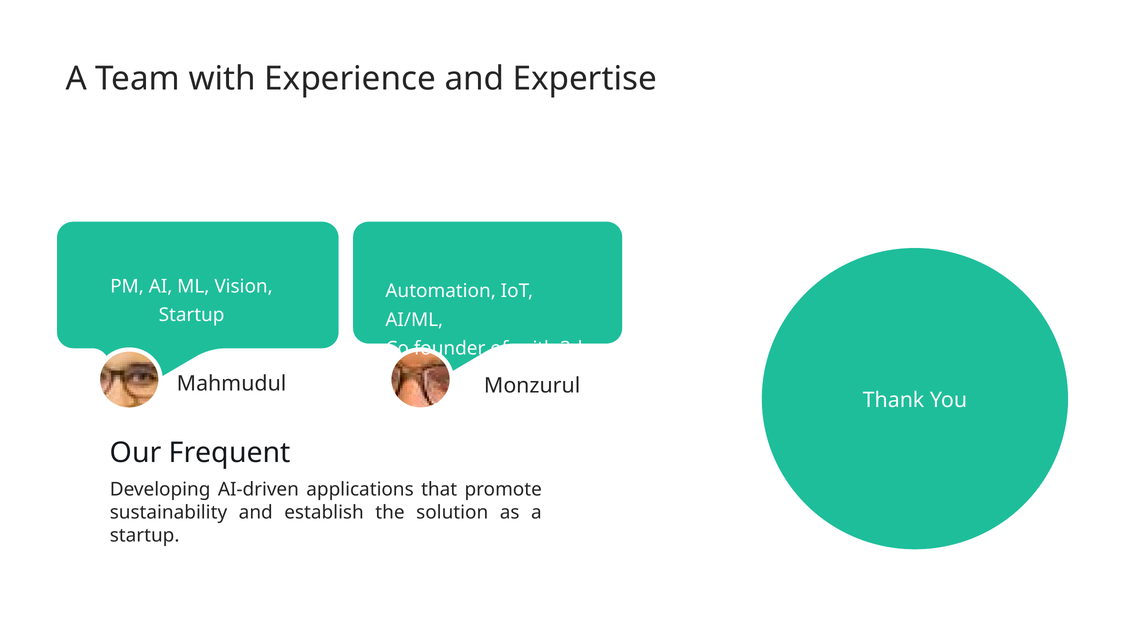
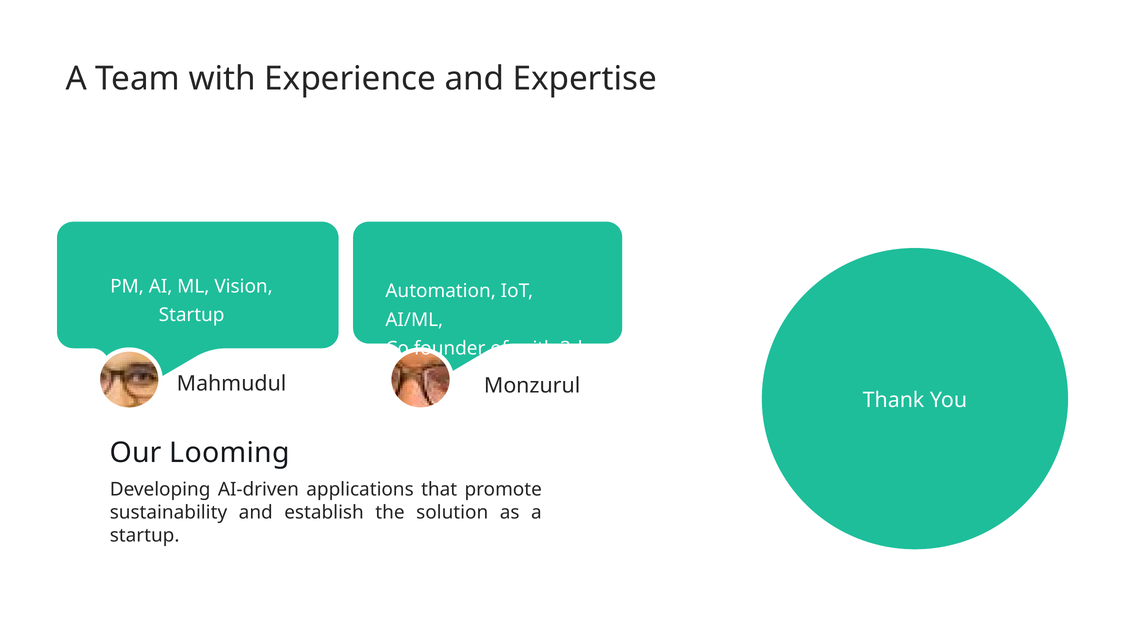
Frequent: Frequent -> Looming (230, 453)
